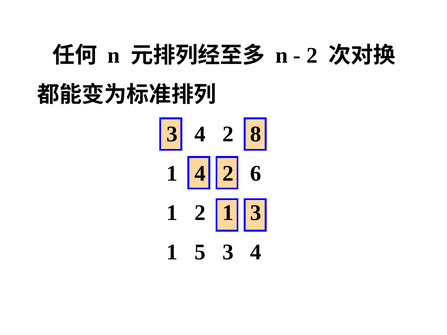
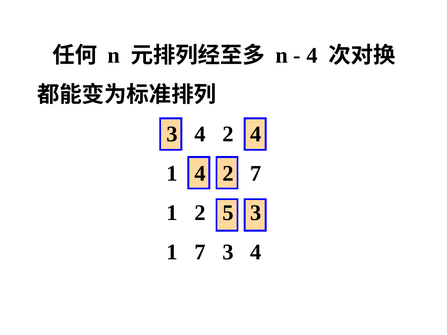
2: 2 -> 4 (312, 56)
2 8: 8 -> 4 (256, 134)
2 6: 6 -> 7 (256, 174)
2 1: 1 -> 5 (228, 213)
1 5: 5 -> 7 (200, 252)
